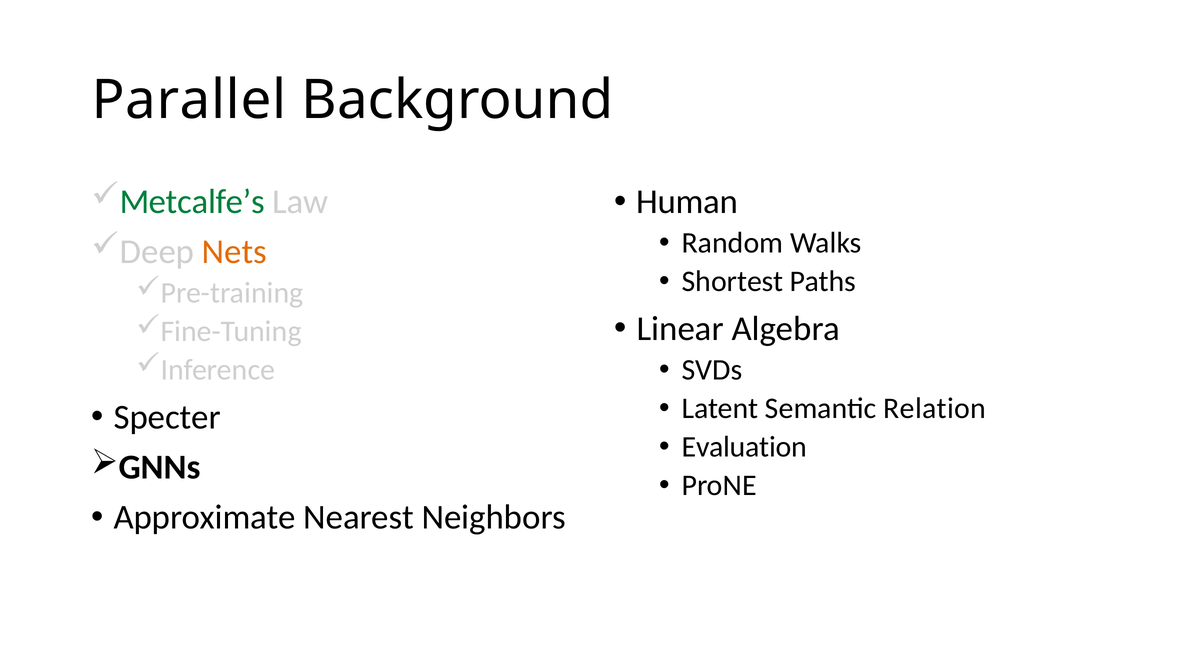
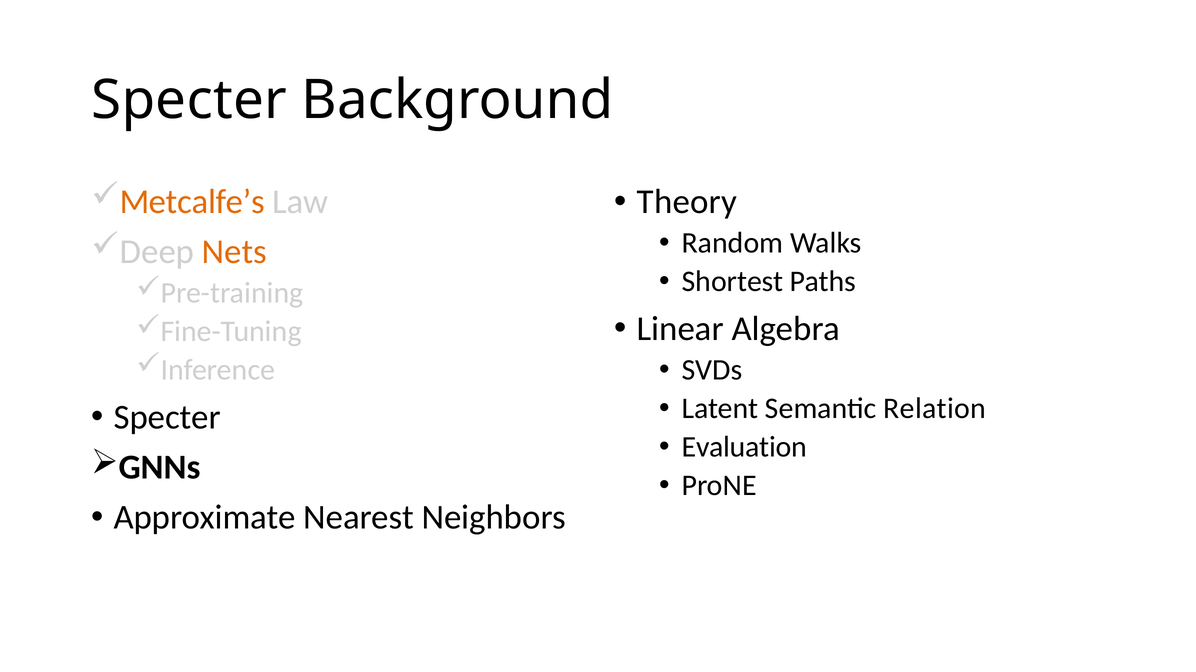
Parallel: Parallel -> Specter (189, 100)
Metcalfe’s colour: green -> orange (192, 202)
Human: Human -> Theory (687, 202)
